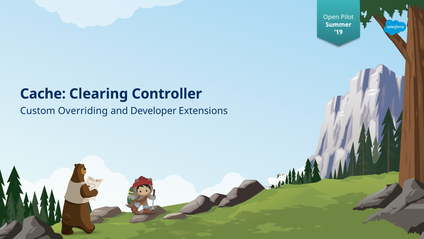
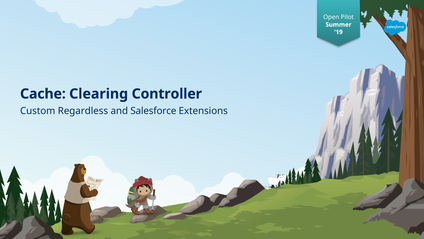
Overriding: Overriding -> Regardless (83, 111)
Developer: Developer -> Salesforce (153, 111)
